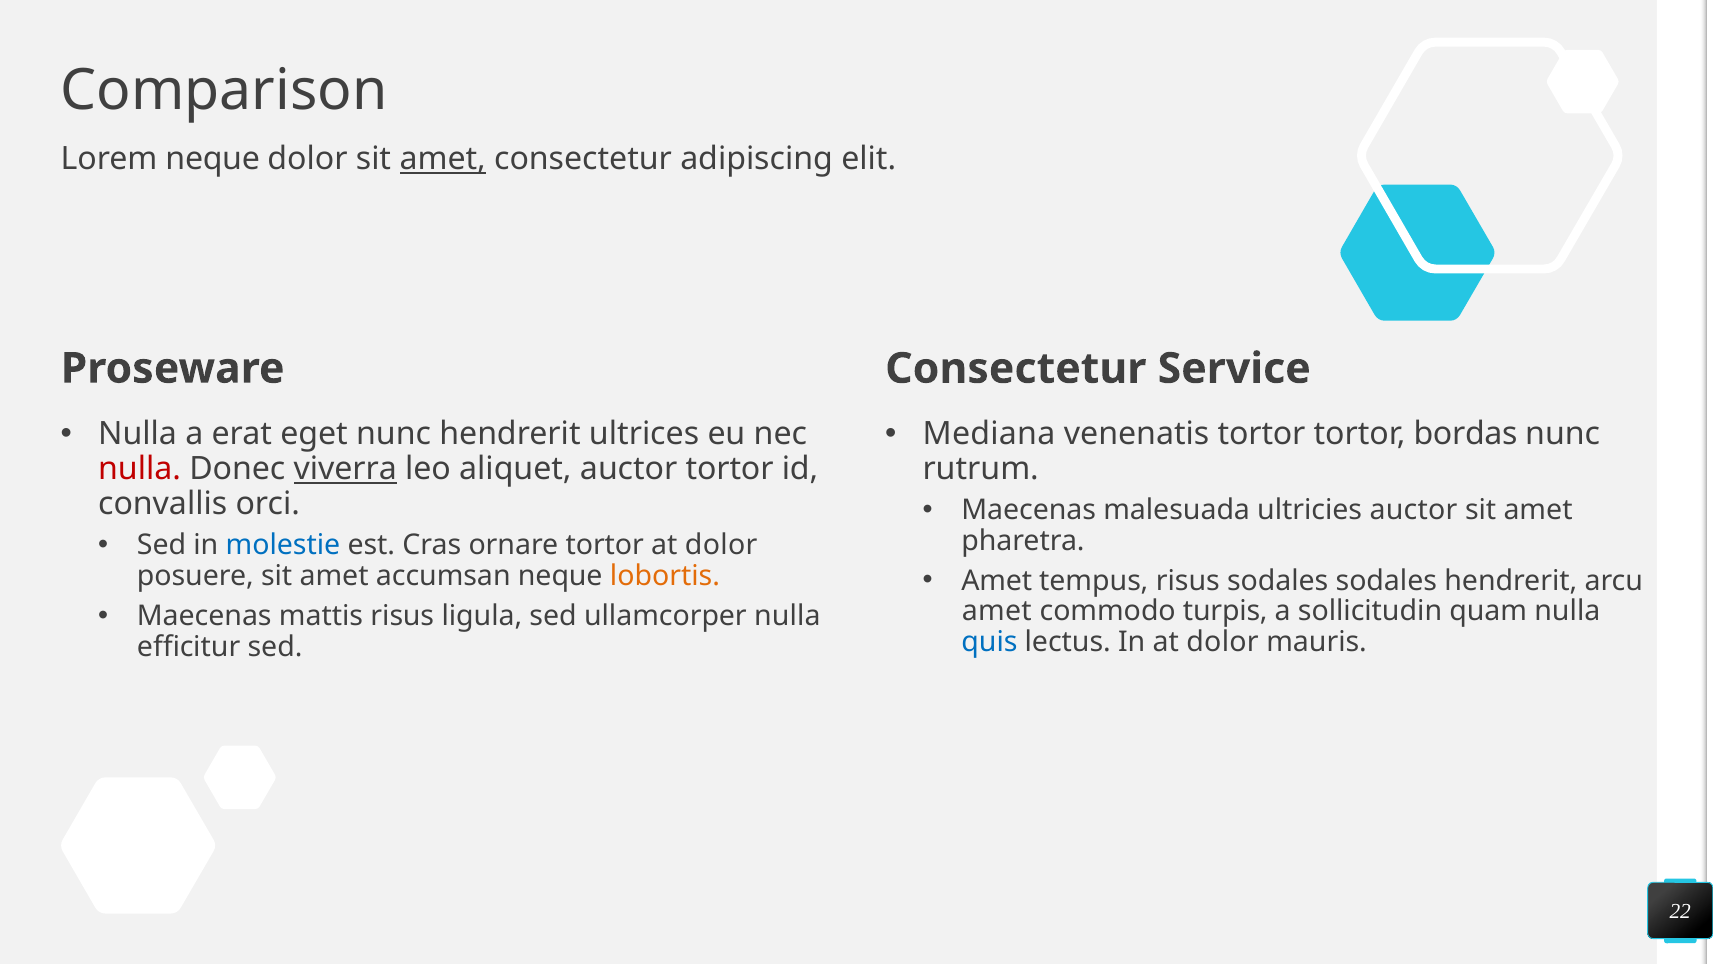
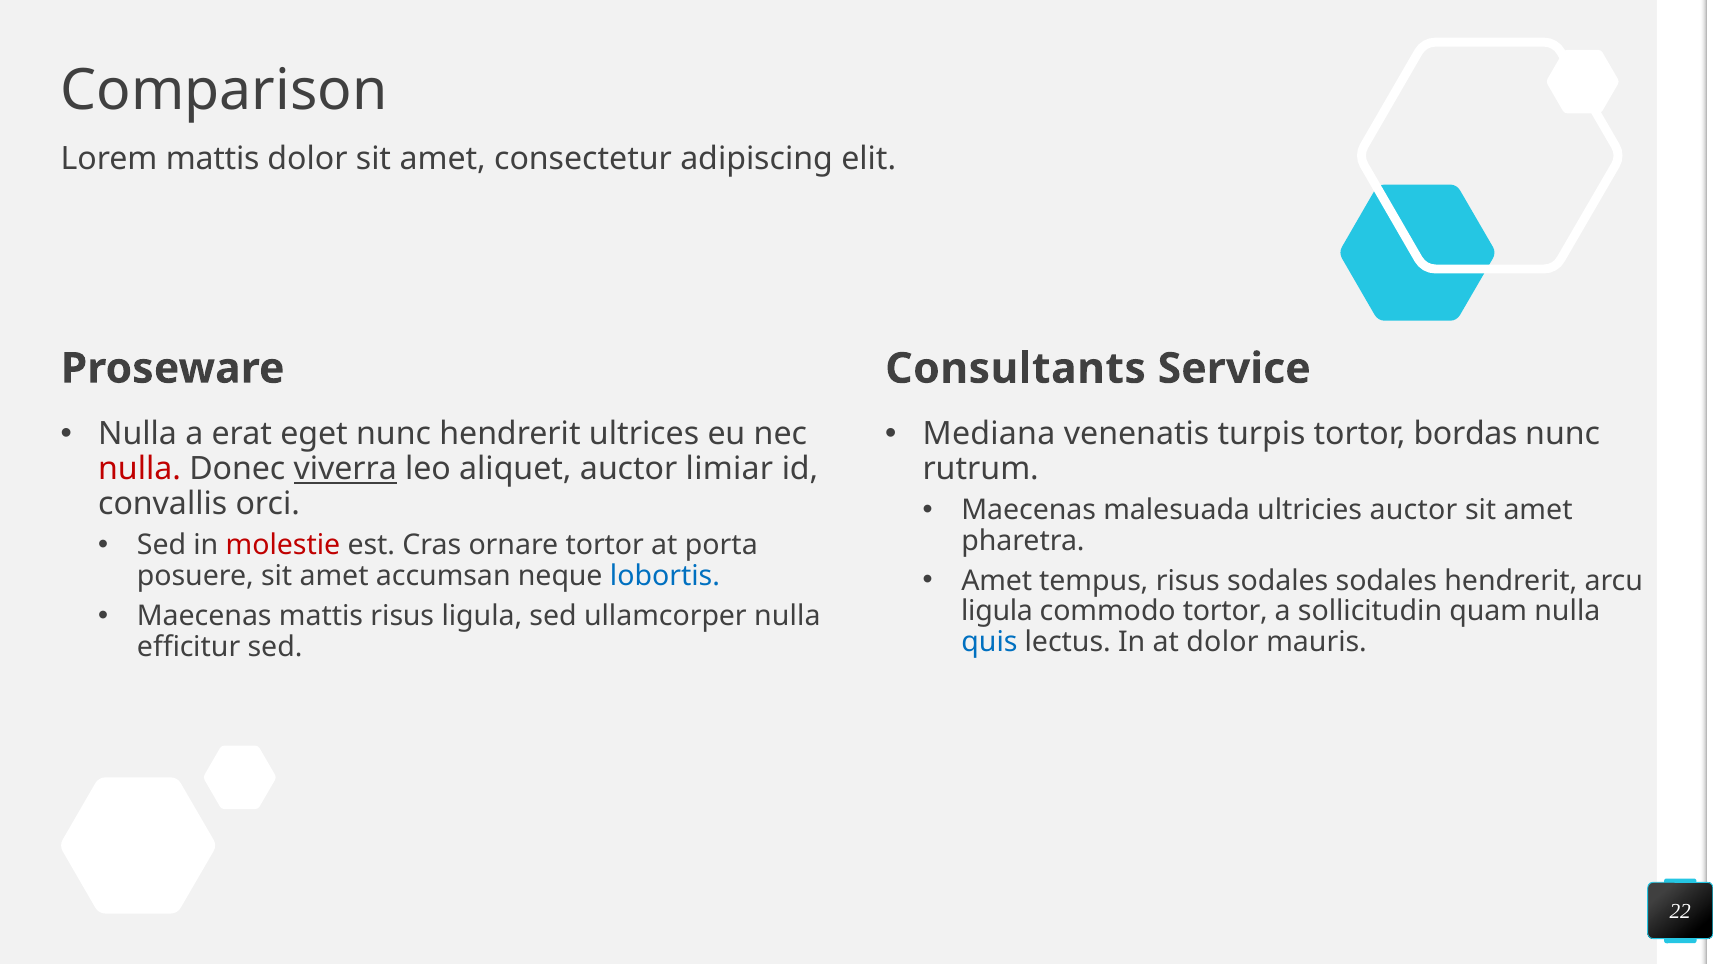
Lorem neque: neque -> mattis (213, 159)
amet underline: present -> none (443, 159)
Consectetur: Consectetur -> Consultants (1016, 369)
venenatis tortor: tortor -> turpis (1262, 434)
auctor tortor: tortor -> limiar (729, 469)
molestie colour: blue -> red (283, 545)
dolor: dolor -> porta (721, 545)
lobortis colour: orange -> blue (665, 576)
amet: amet -> ligula (997, 611)
commodo turpis: turpis -> tortor (1225, 611)
